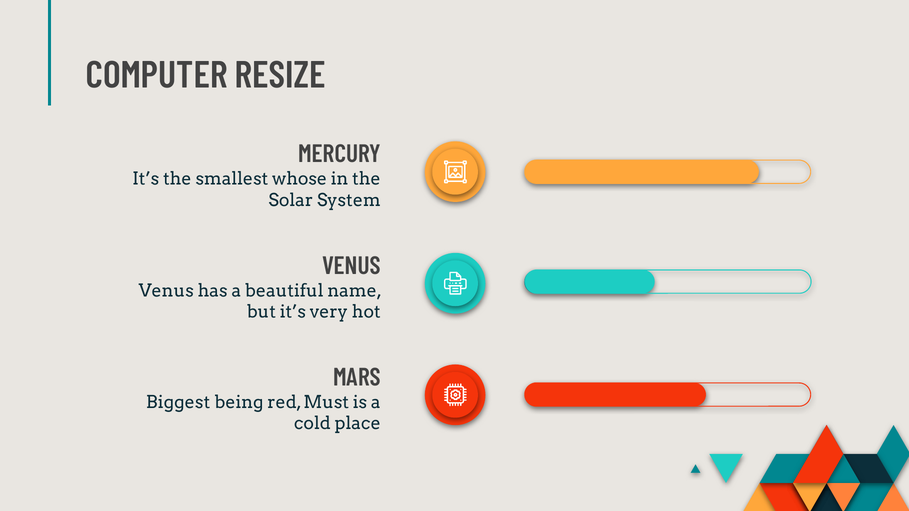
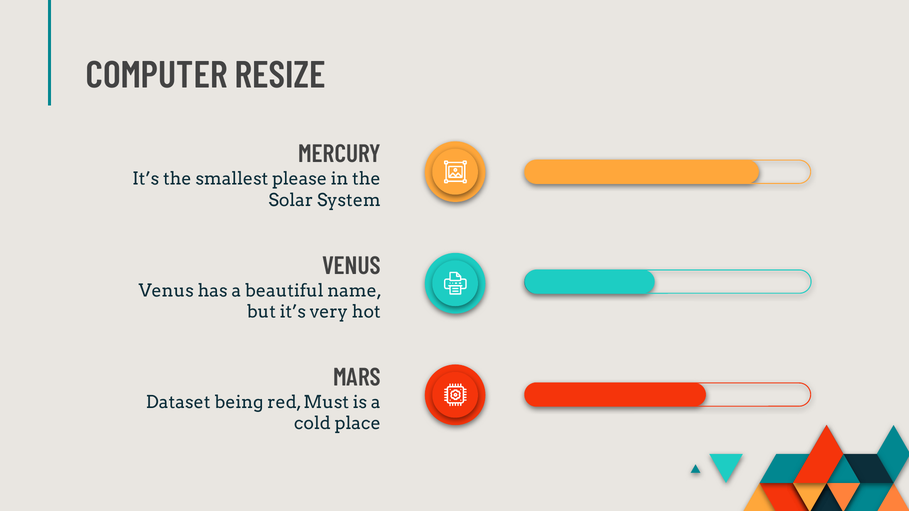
whose: whose -> please (300, 179)
Biggest: Biggest -> Dataset (178, 403)
